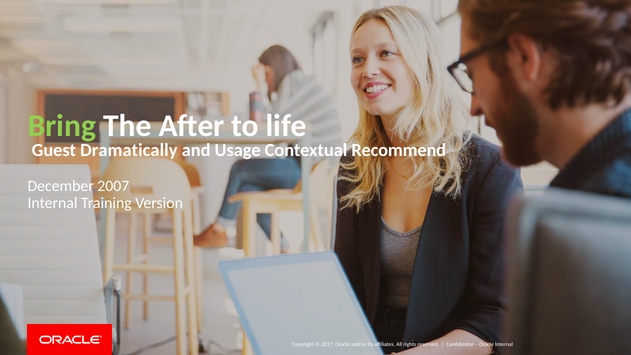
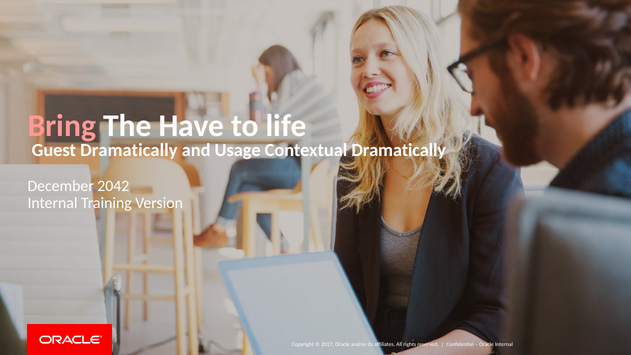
Bring colour: light green -> pink (62, 126)
After: After -> Have (191, 126)
Contextual Recommend: Recommend -> Dramatically (399, 150)
2007: 2007 -> 2042 (113, 186)
